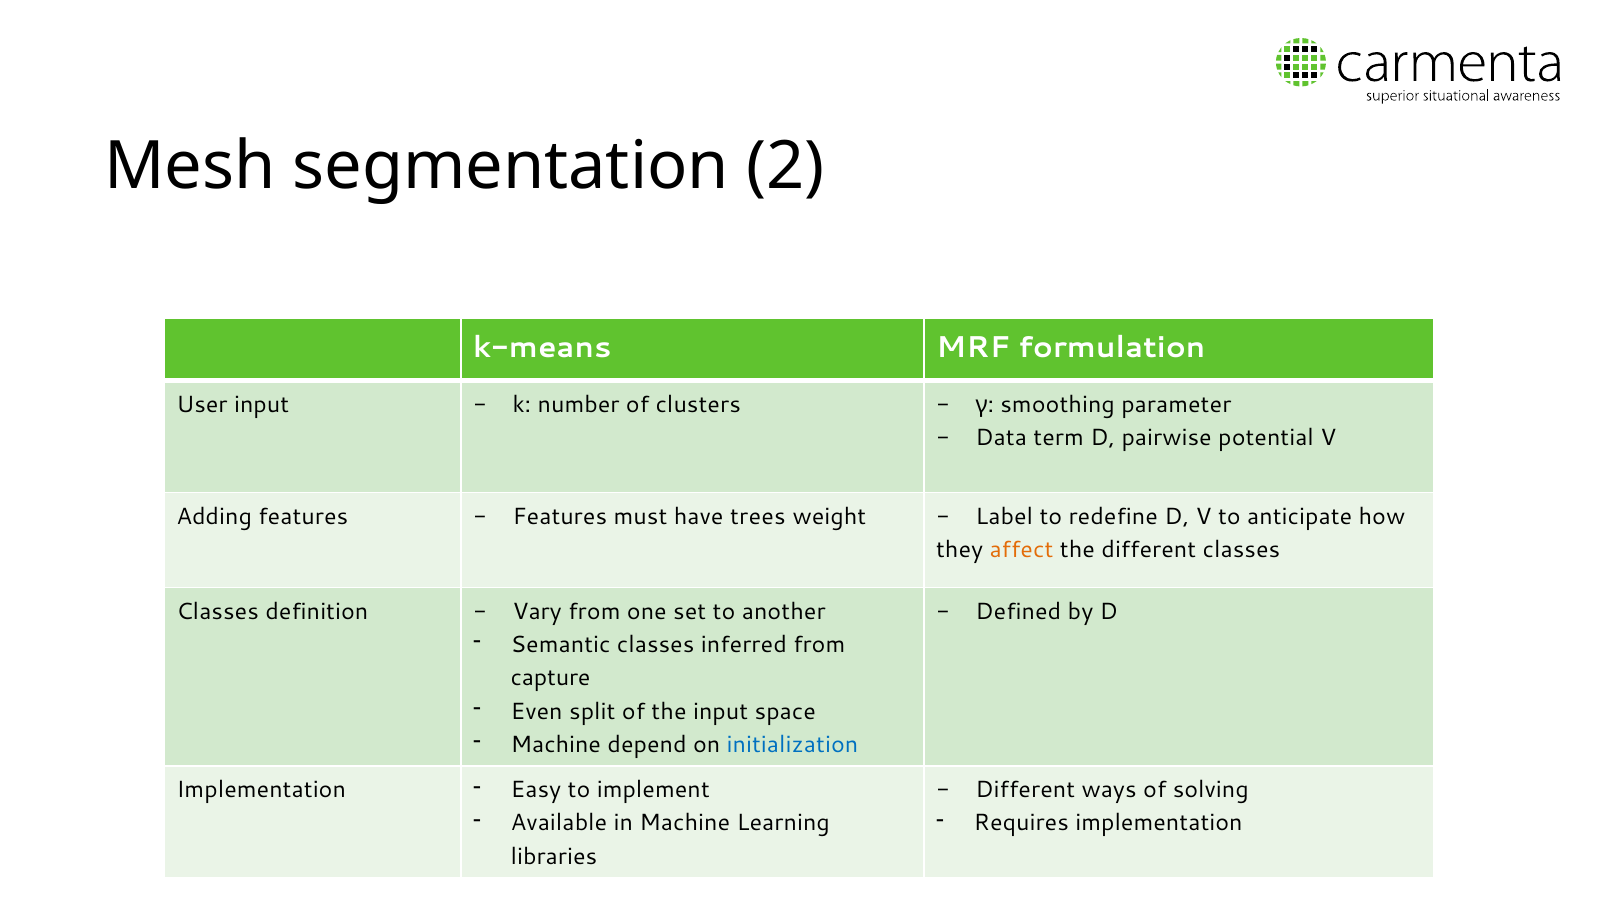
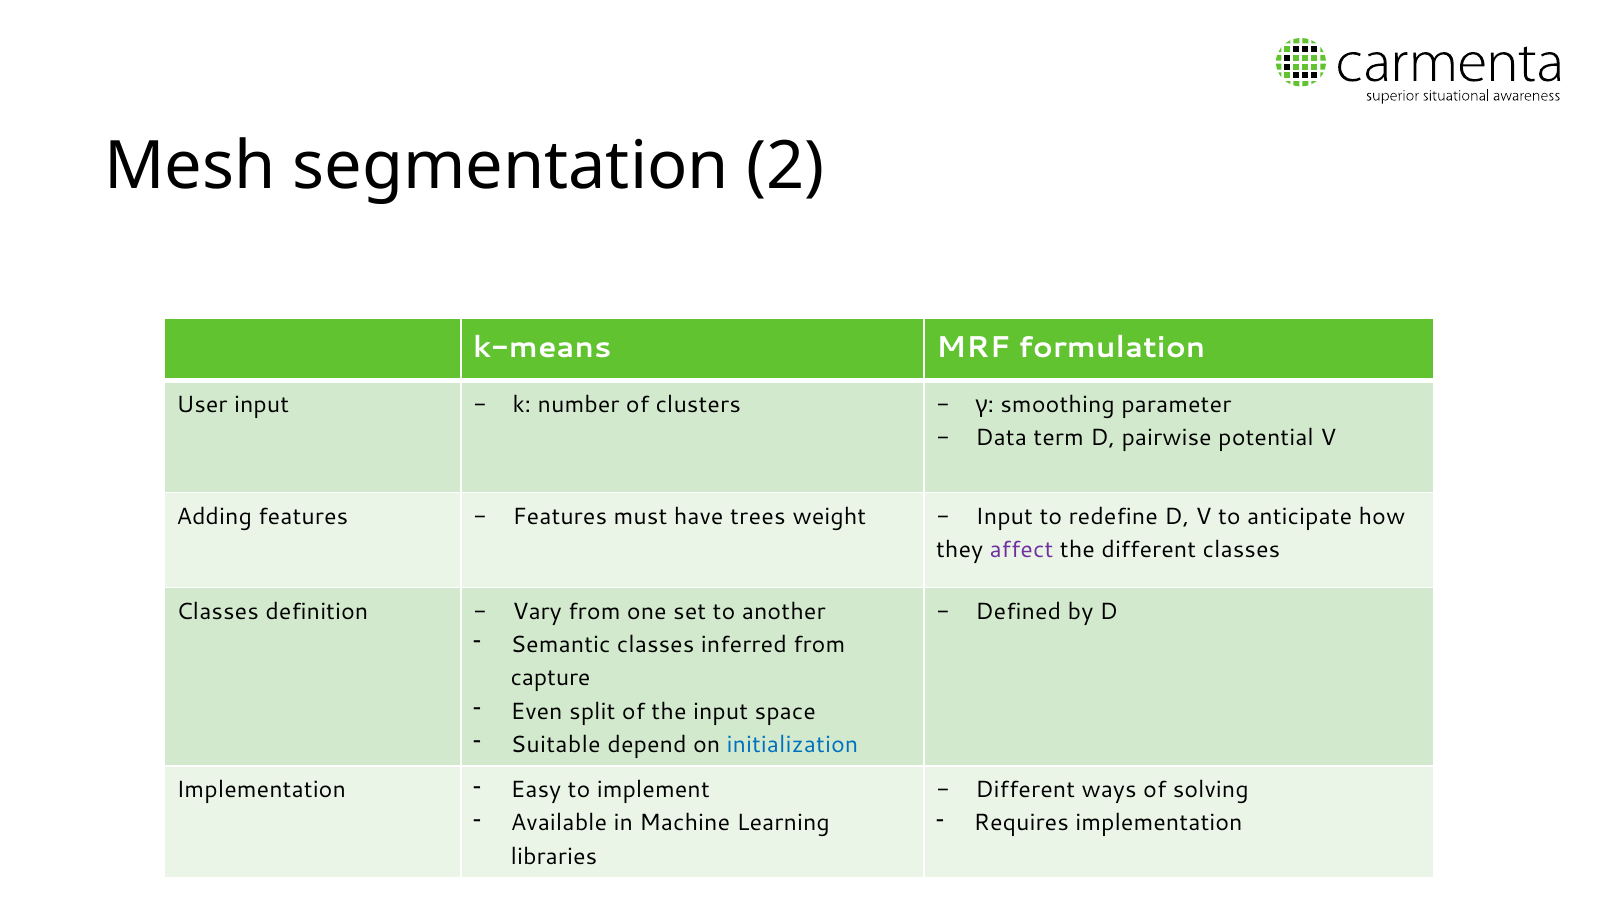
Label: Label -> Input (1004, 516)
affect colour: orange -> purple (1021, 549)
Machine: Machine -> Suitable (556, 744)
